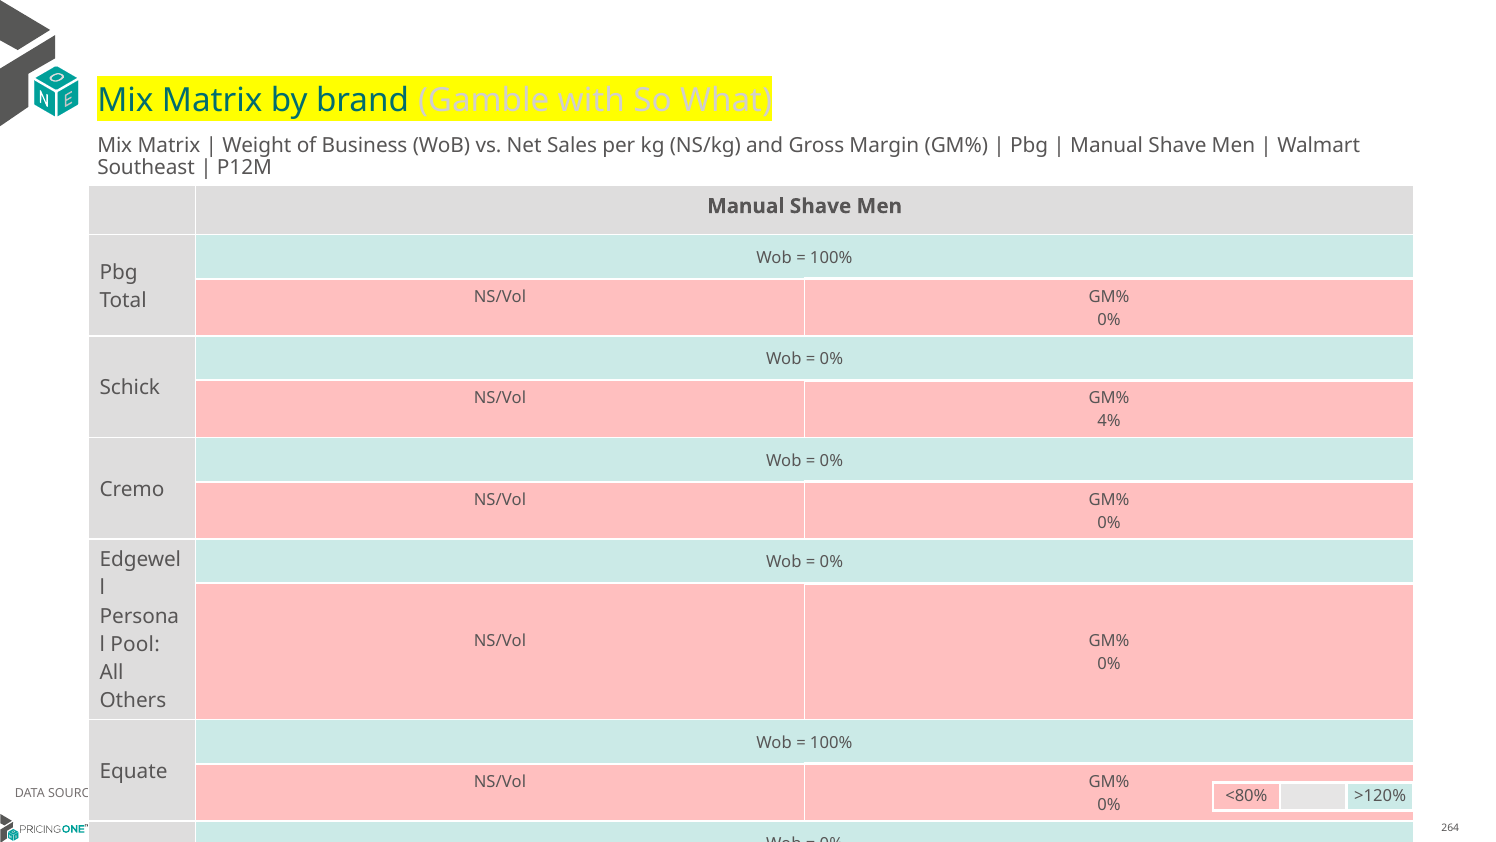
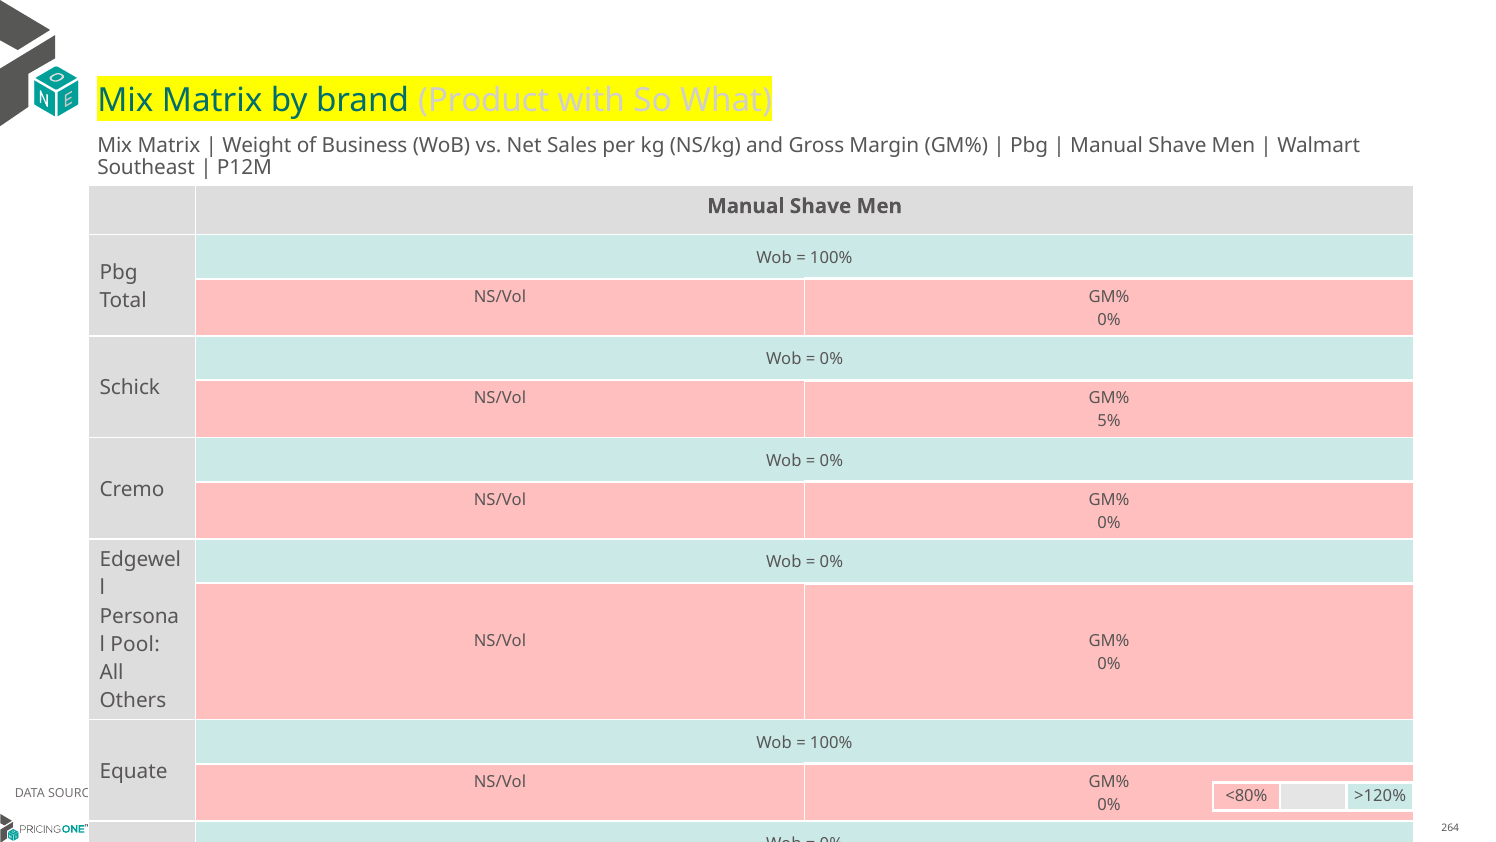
Gamble: Gamble -> Product (484, 101)
4%: 4% -> 5% (1109, 421)
